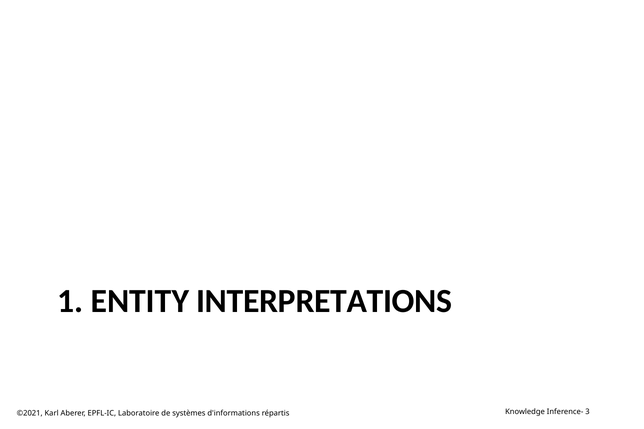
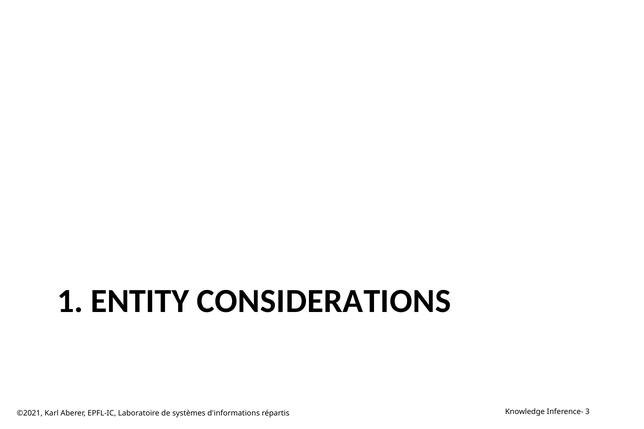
INTERPRETATIONS: INTERPRETATIONS -> CONSIDERATIONS (324, 302)
